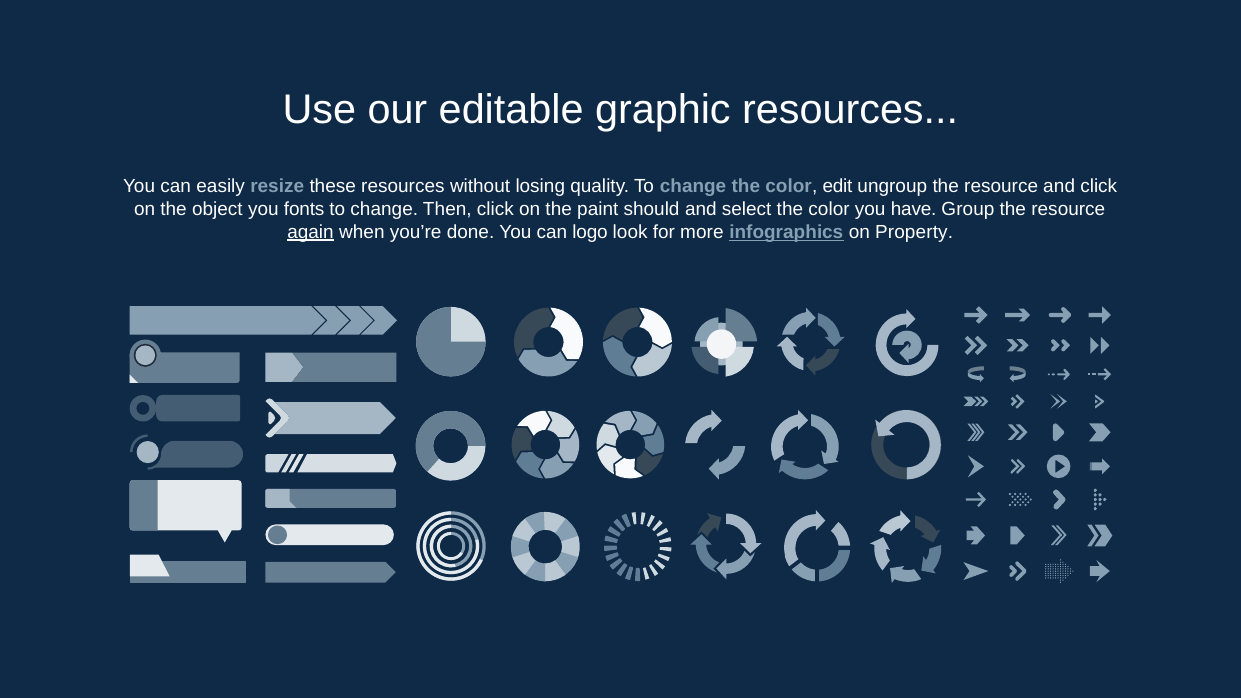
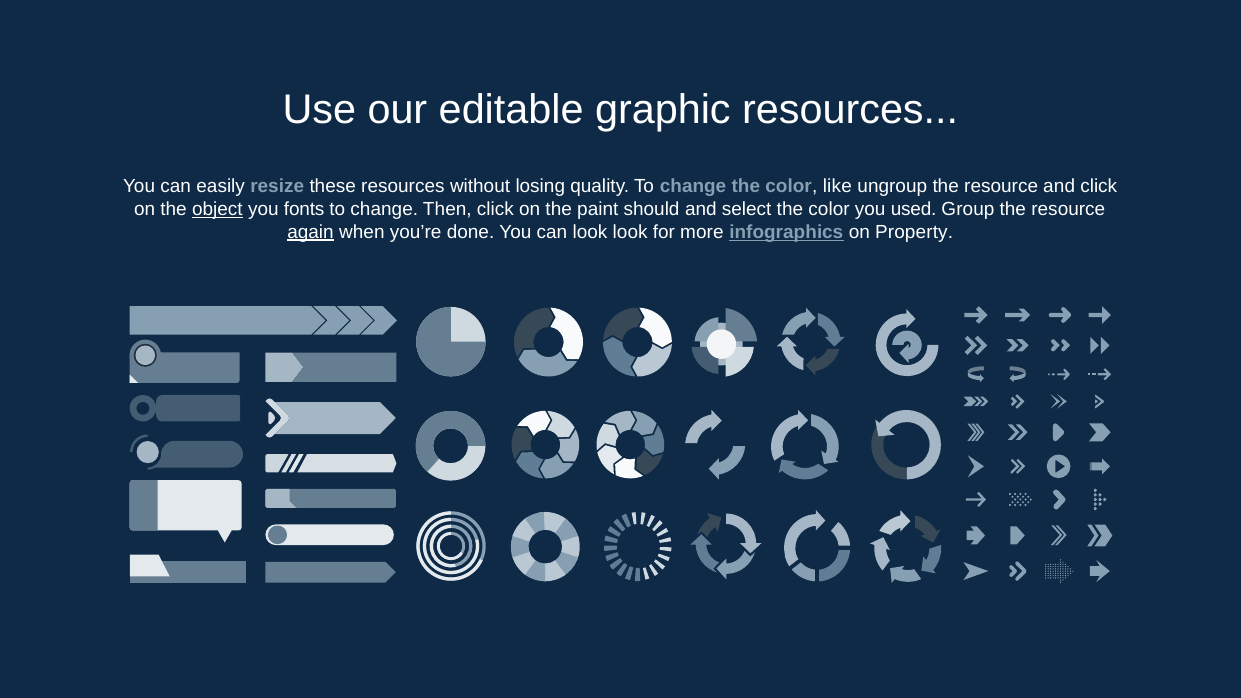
edit: edit -> like (837, 186)
object underline: none -> present (217, 209)
have: have -> used (914, 209)
can logo: logo -> look (590, 232)
